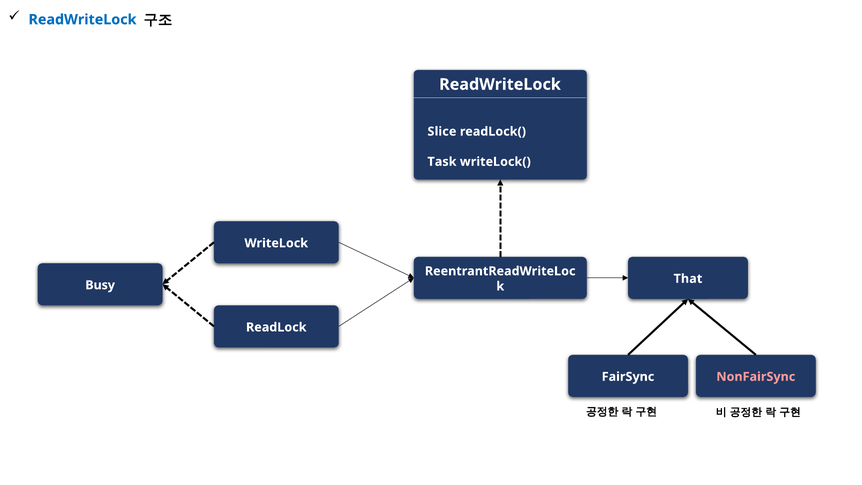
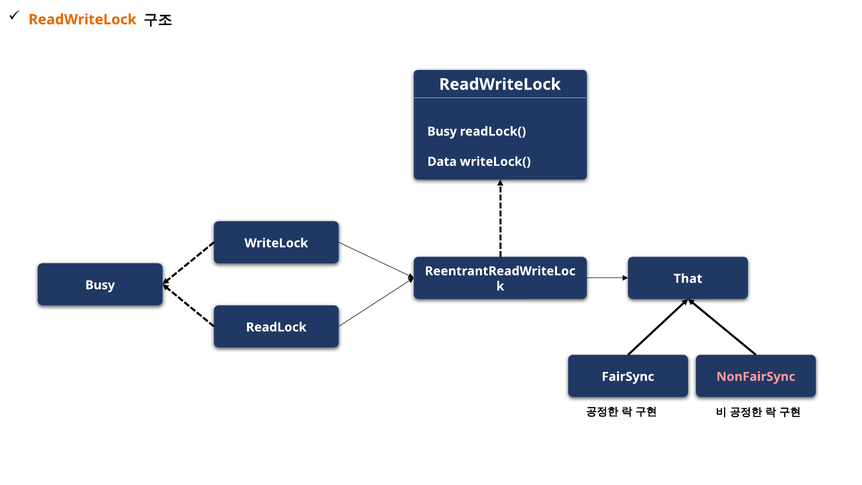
ReadWriteLock colour: blue -> orange (82, 20)
Slice: Slice -> Busy (442, 131)
Task: Task -> Data (442, 162)
